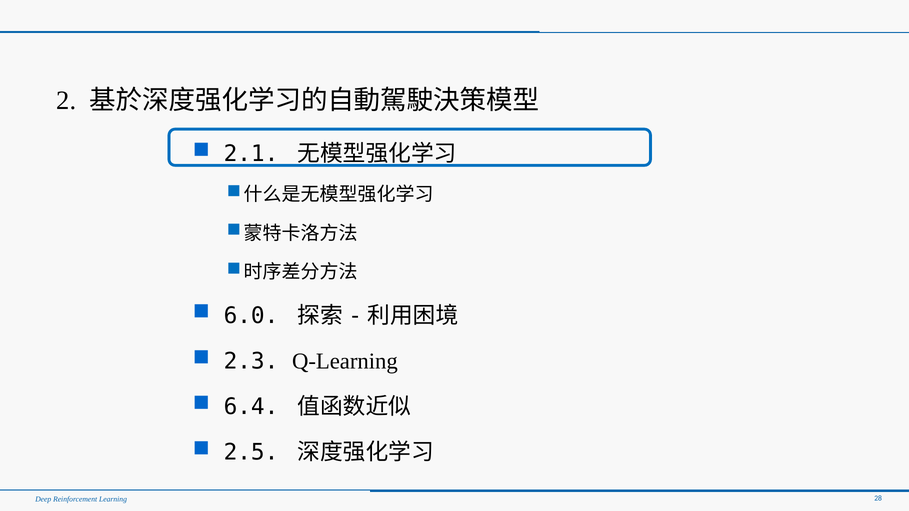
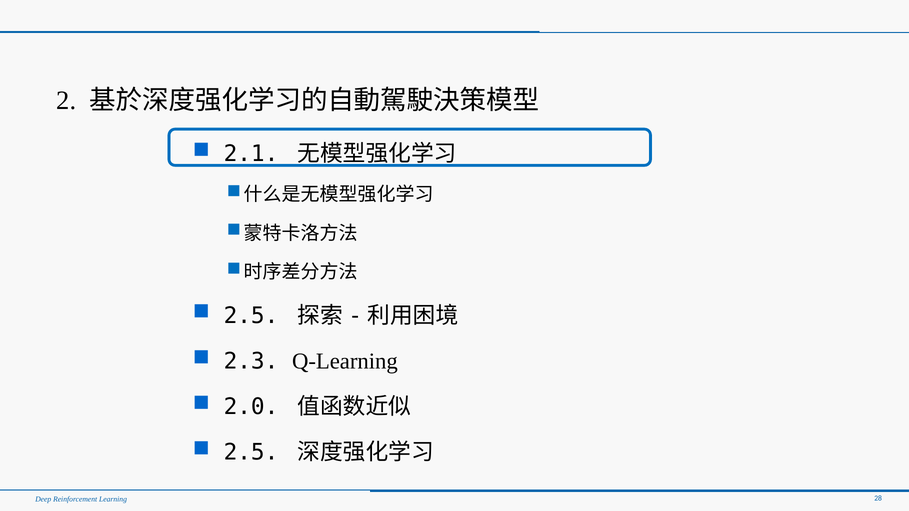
6.0: 6.0 -> 2.5 (251, 316)
6.4: 6.4 -> 2.0 (251, 407)
